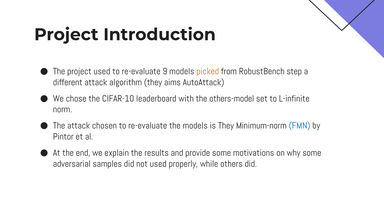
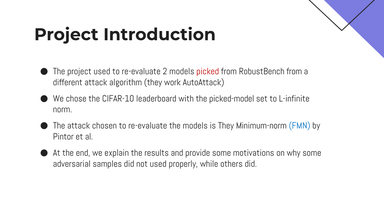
9: 9 -> 2 (165, 71)
picked colour: orange -> red (208, 71)
RobustBench step: step -> from (294, 71)
aims: aims -> work (172, 82)
others-model: others-model -> picked-model (232, 99)
